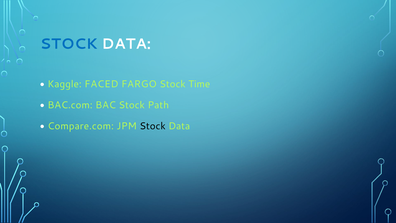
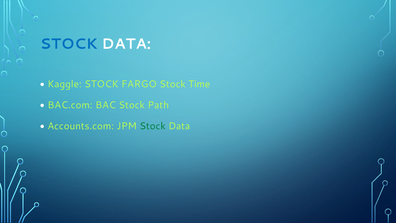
Kaggle FACED: FACED -> STOCK (101, 84)
Compare.com: Compare.com -> Accounts.com (81, 126)
Stock colour: black -> green (153, 126)
